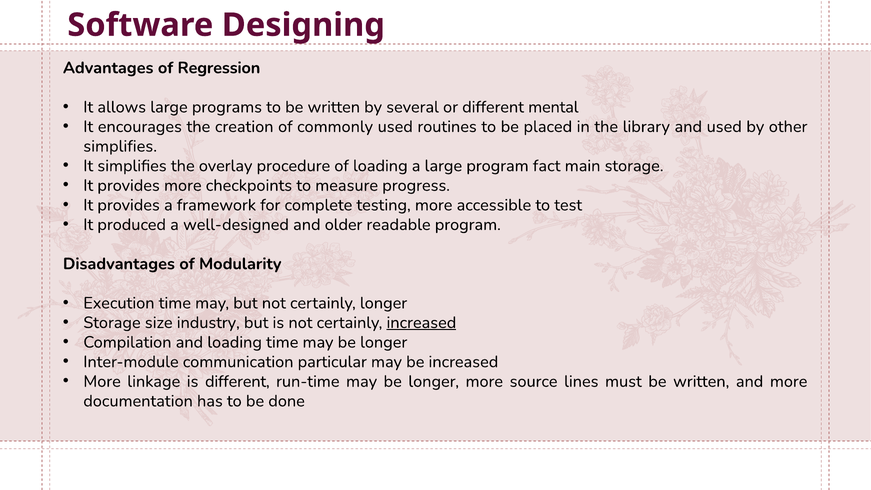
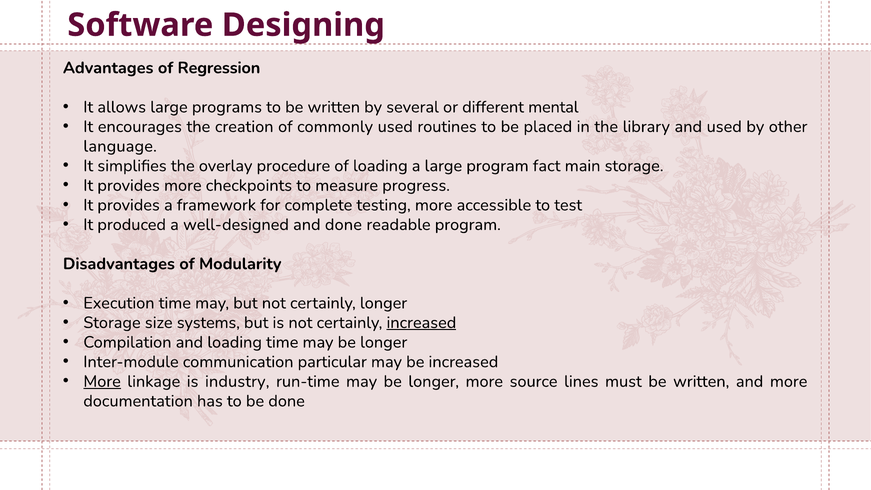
simplifies: simplifies -> language (120, 146)
and older: older -> done (343, 225)
industry: industry -> systems (208, 323)
More underline: none -> present (102, 381)
is different: different -> industry (237, 381)
